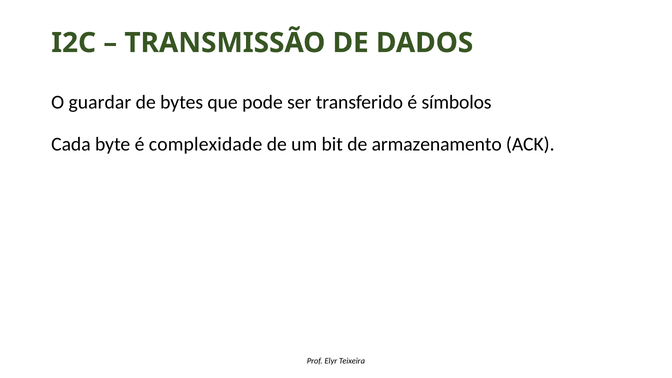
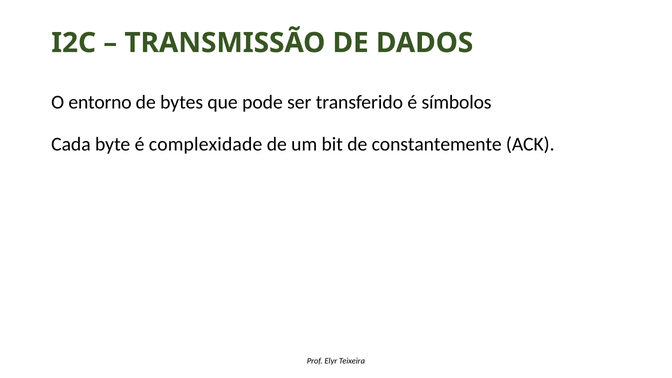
guardar: guardar -> entorno (100, 102)
armazenamento: armazenamento -> constantemente (437, 144)
